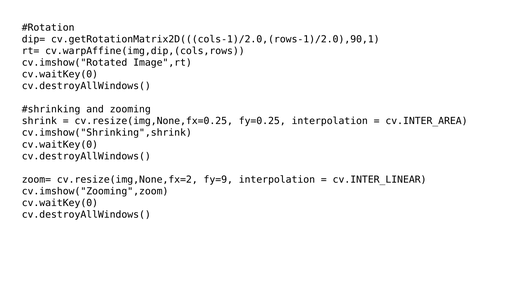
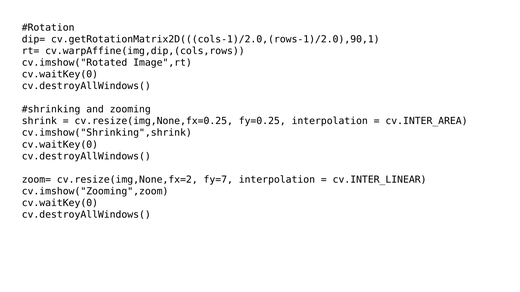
fy=9: fy=9 -> fy=7 (218, 180)
